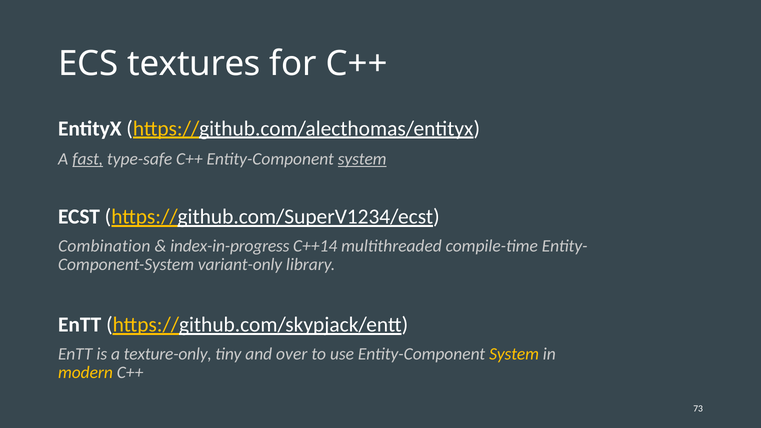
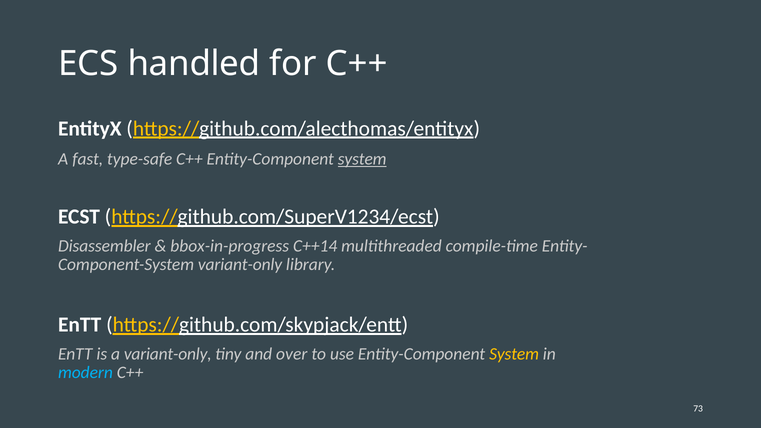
textures: textures -> handled (194, 64)
fast underline: present -> none (88, 159)
Combination: Combination -> Disassembler (104, 246)
index-in-progress: index-in-progress -> bbox-in-progress (230, 246)
a texture-only: texture-only -> variant-only (168, 354)
modern colour: yellow -> light blue (85, 373)
